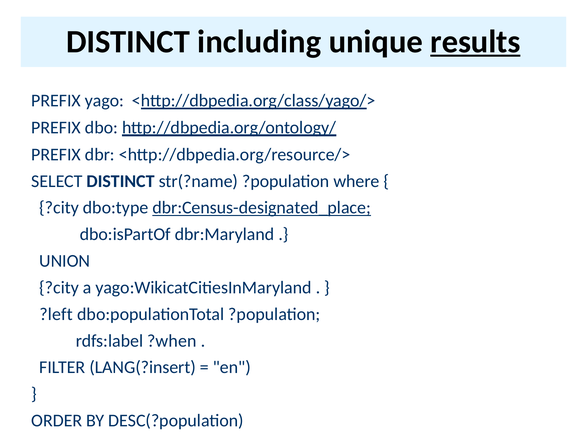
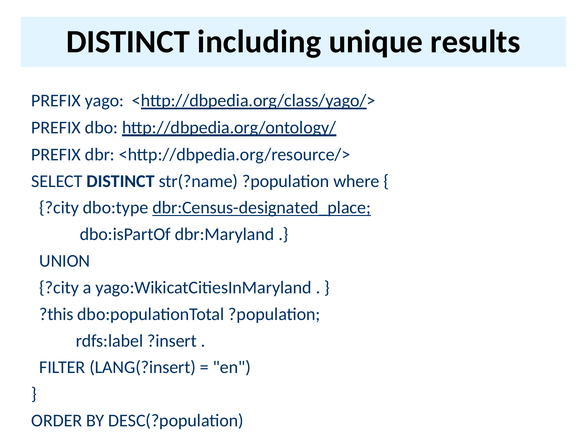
results underline: present -> none (475, 42)
?left: ?left -> ?this (56, 314)
?when: ?when -> ?insert (172, 341)
